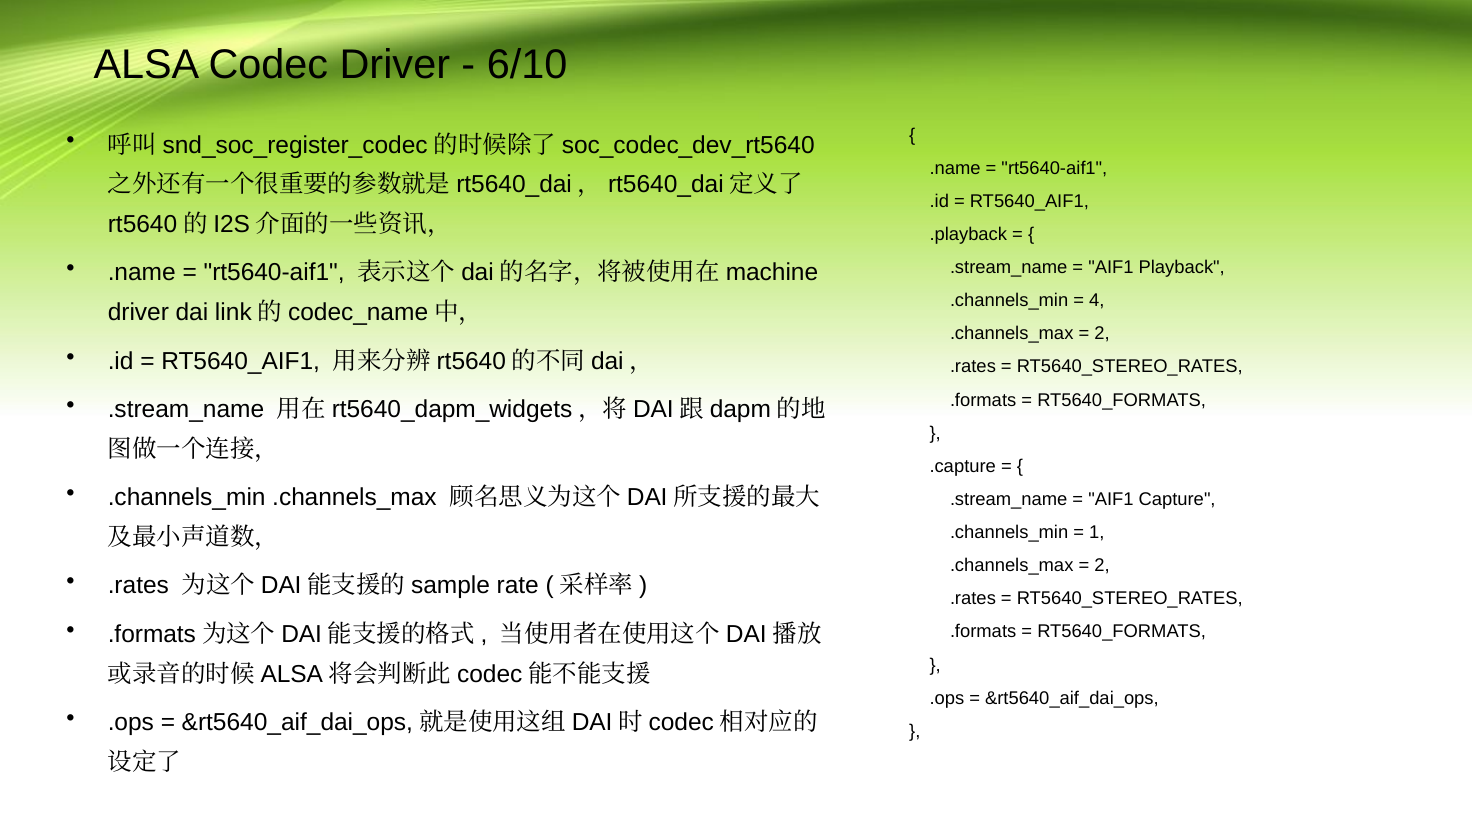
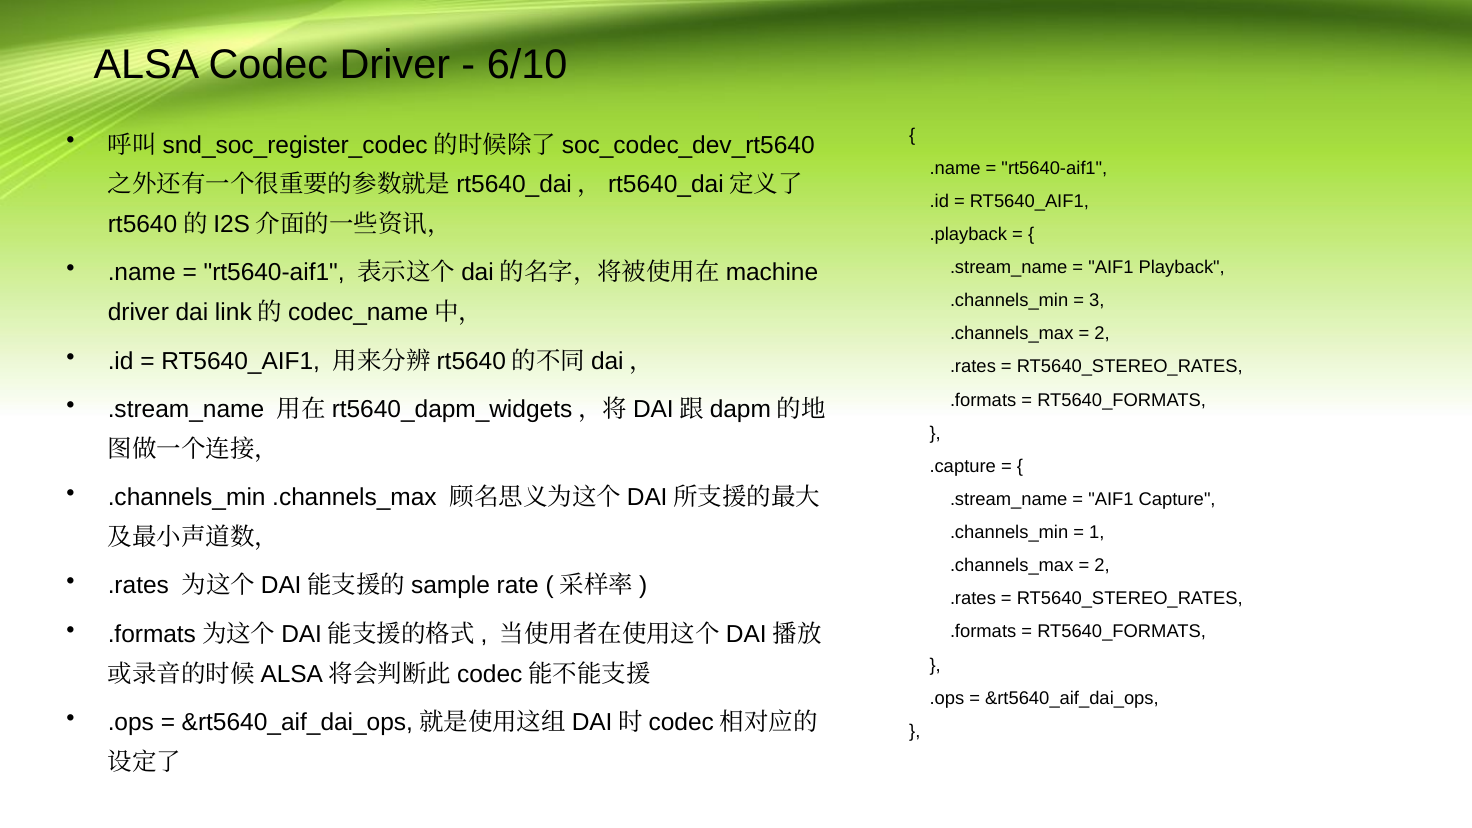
4: 4 -> 3 (1097, 301)
